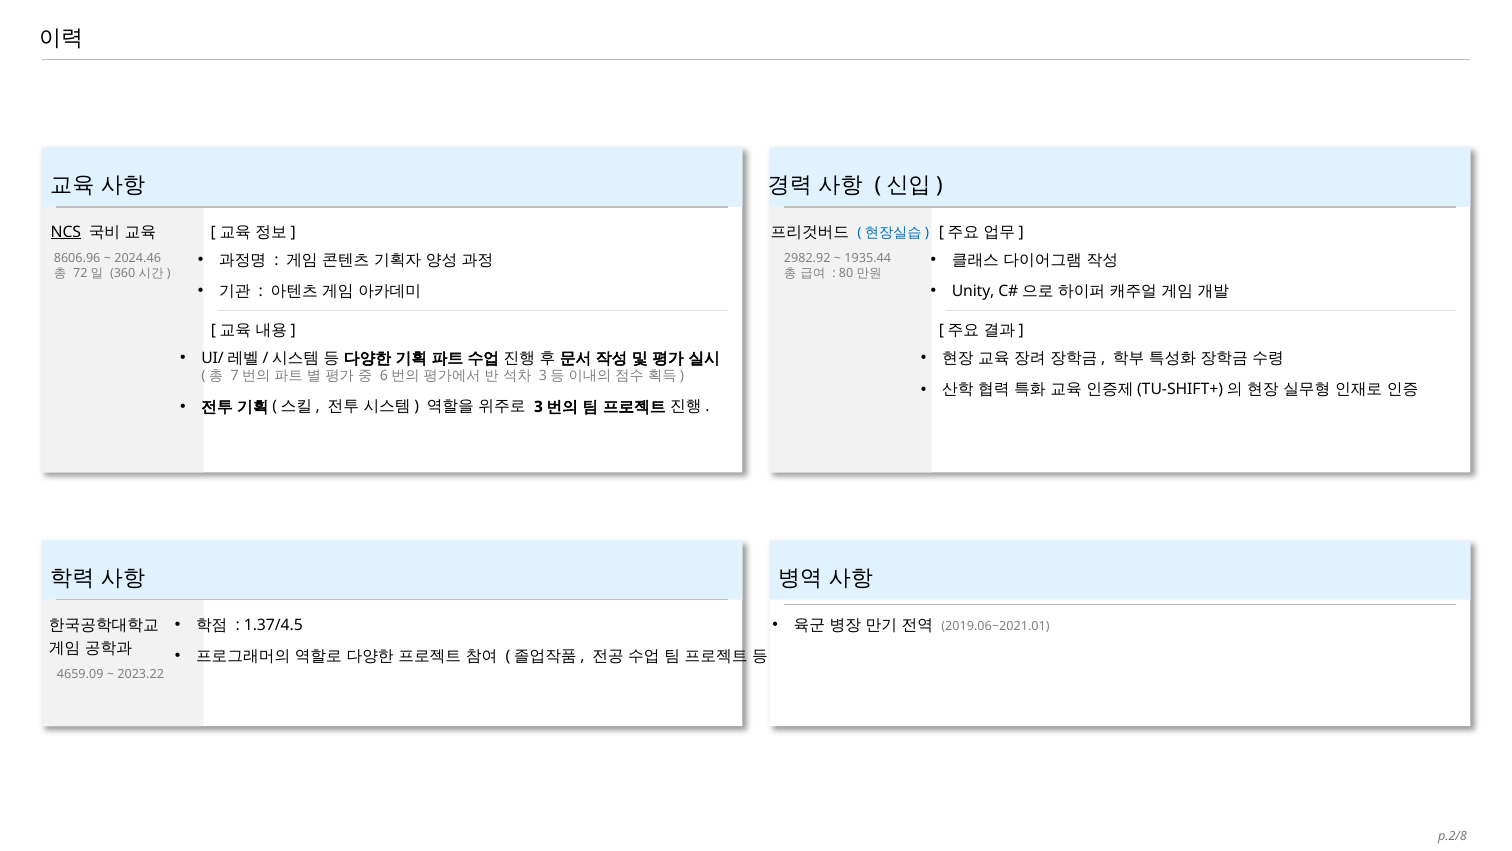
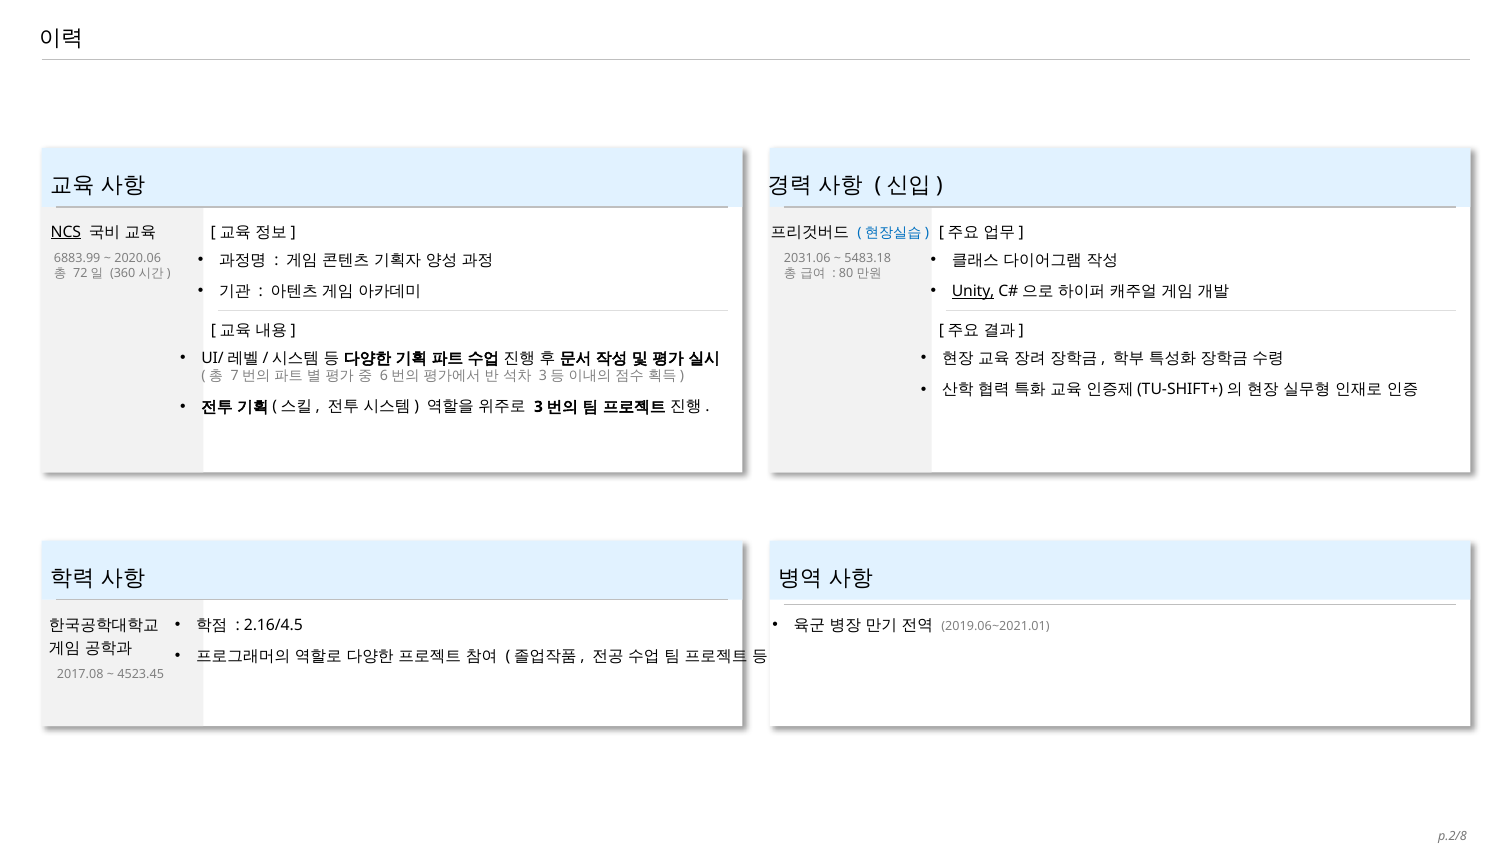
8606.96: 8606.96 -> 6883.99 (77, 258)
2024.46: 2024.46 -> 2020.06 (138, 258)
2982.92: 2982.92 -> 2031.06 (807, 258)
1935.44: 1935.44 -> 5483.18 (868, 258)
Unity underline: none -> present (973, 291)
1.37/4.5: 1.37/4.5 -> 2.16/4.5 (273, 625)
4659.09: 4659.09 -> 2017.08 (80, 674)
2023.22: 2023.22 -> 4523.45 (141, 674)
